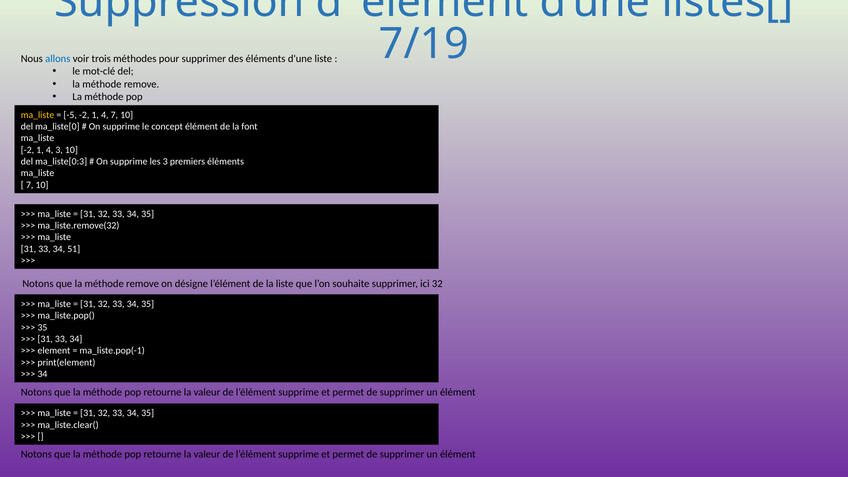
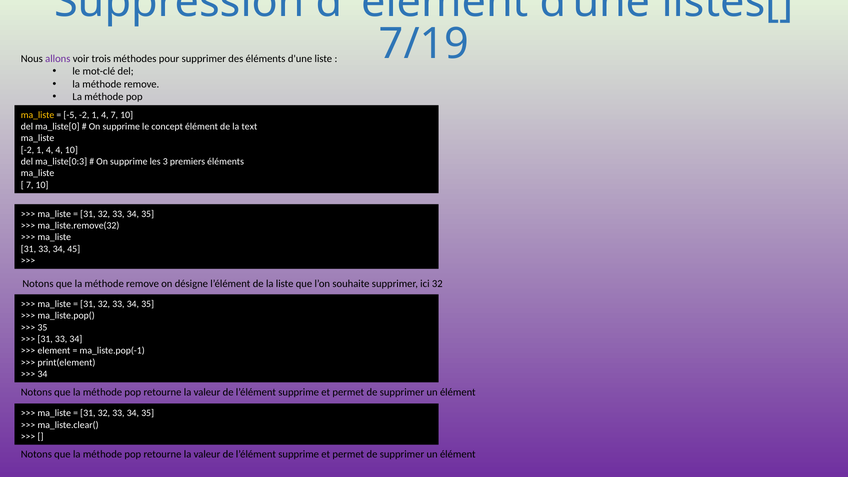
allons colour: blue -> purple (58, 59)
font: font -> text (249, 127)
4 3: 3 -> 4 (59, 150)
51: 51 -> 45 (74, 249)
